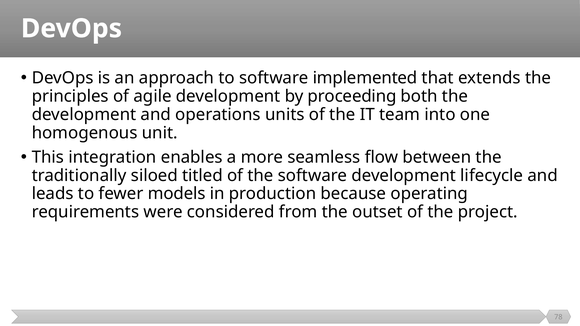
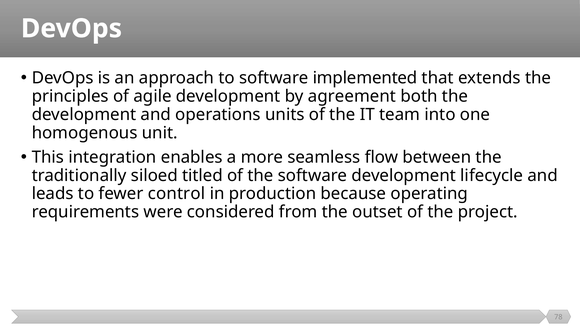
proceeding: proceeding -> agreement (352, 96)
models: models -> control (176, 194)
